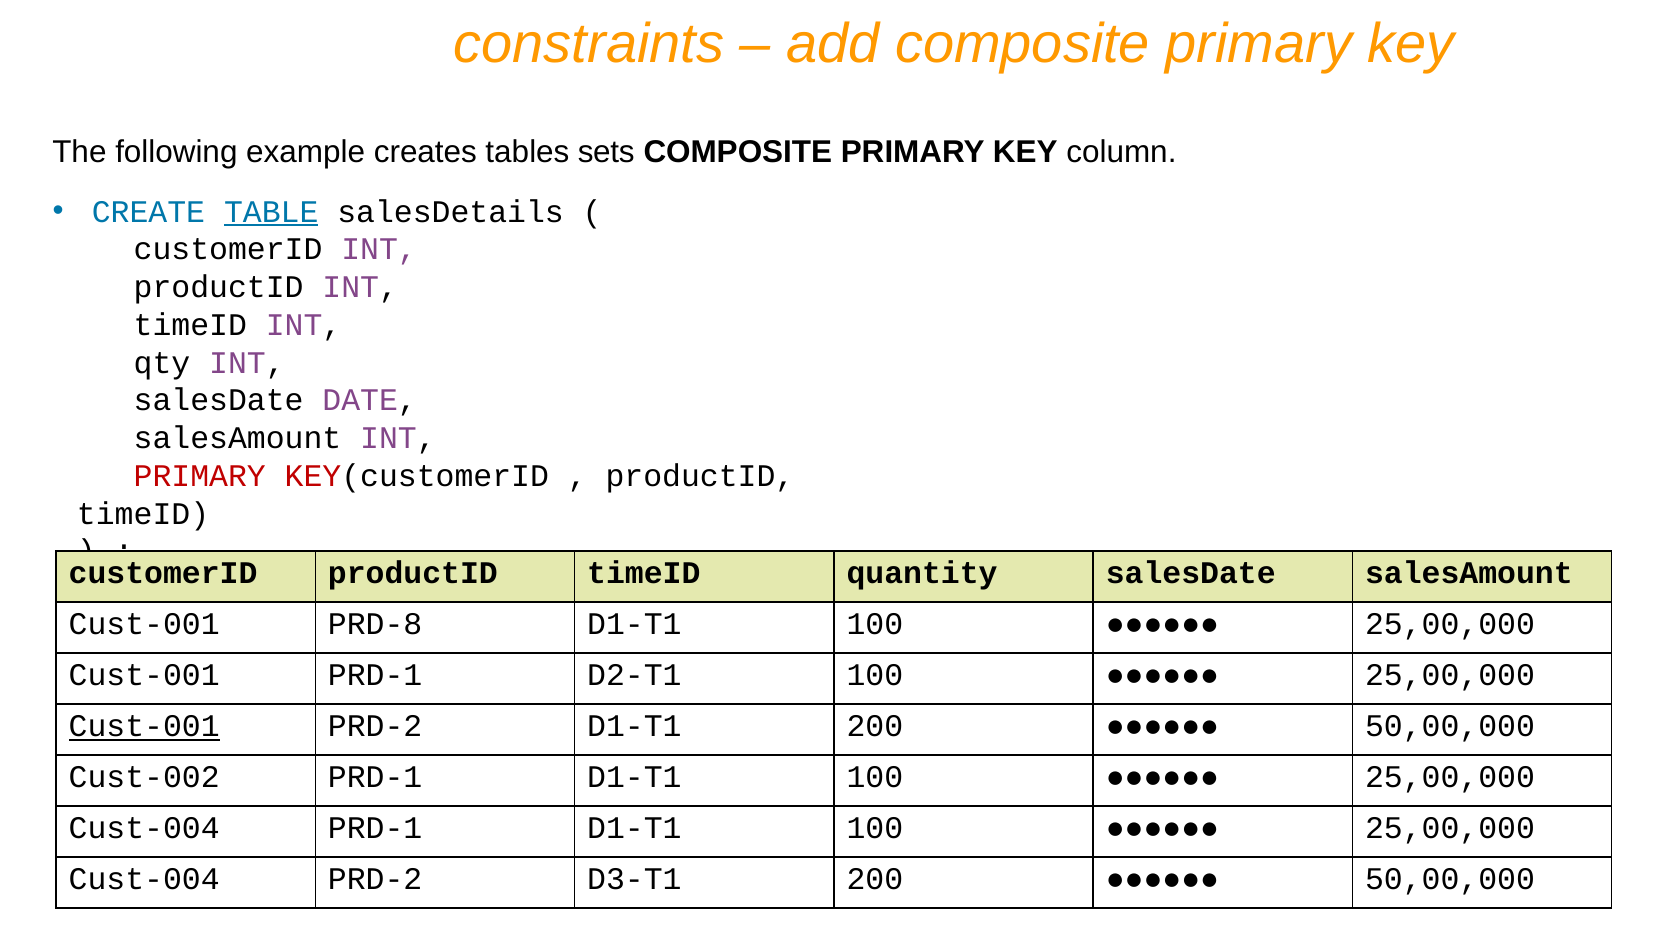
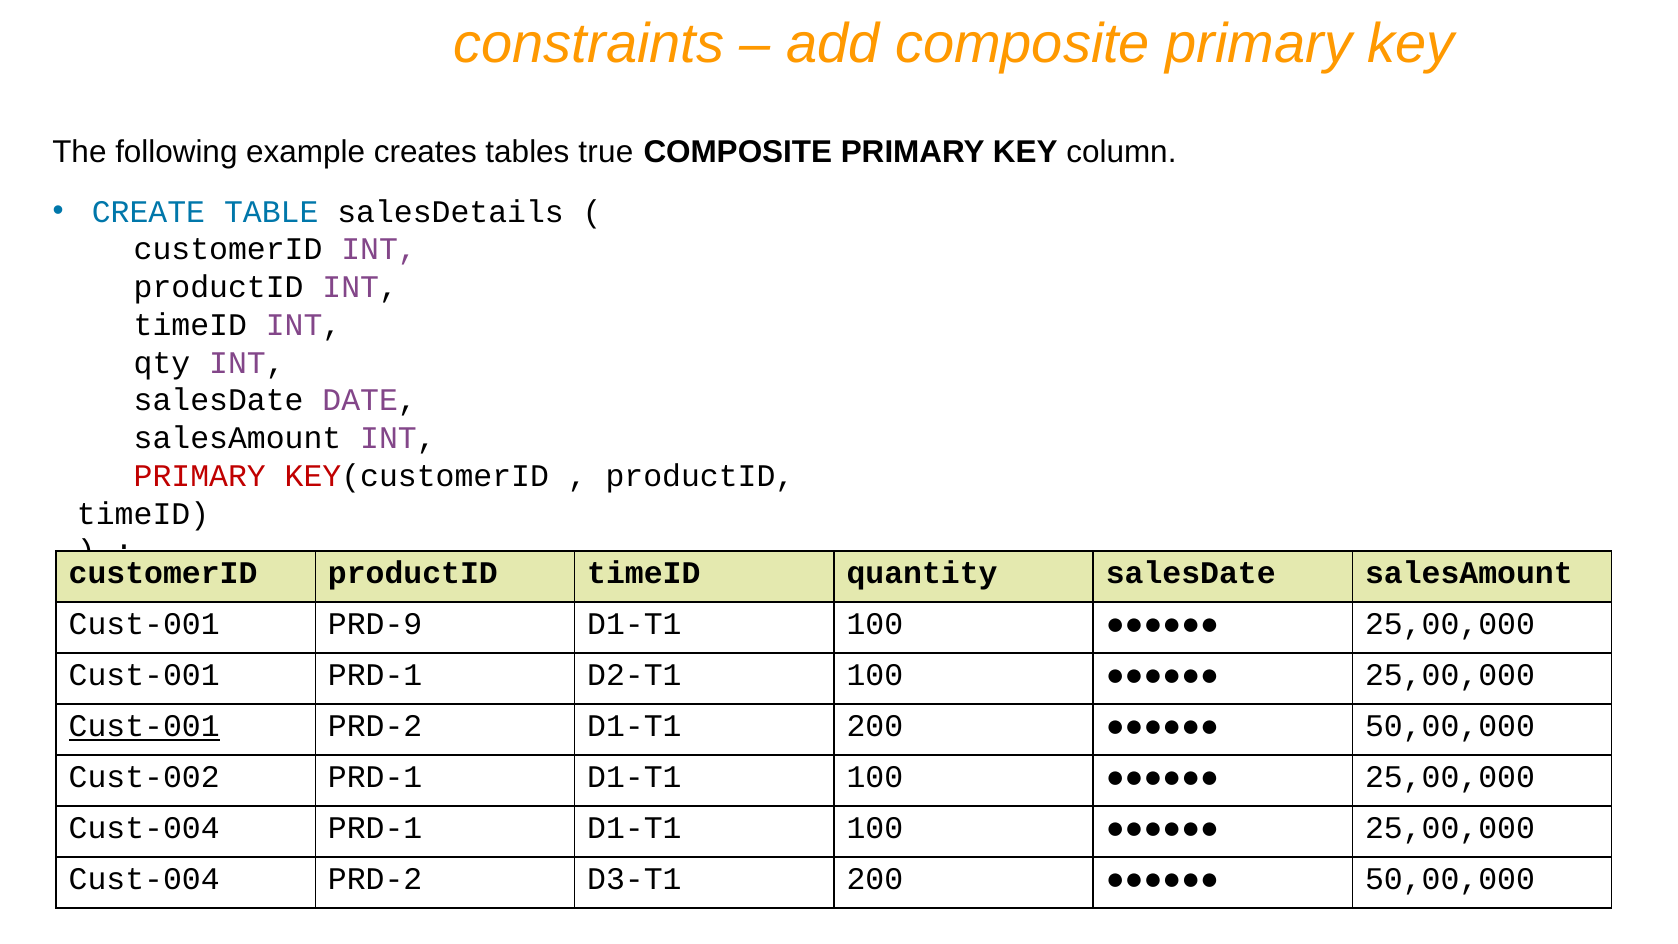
sets: sets -> true (606, 152)
TABLE underline: present -> none (271, 212)
PRD-8: PRD-8 -> PRD-9 (375, 624)
